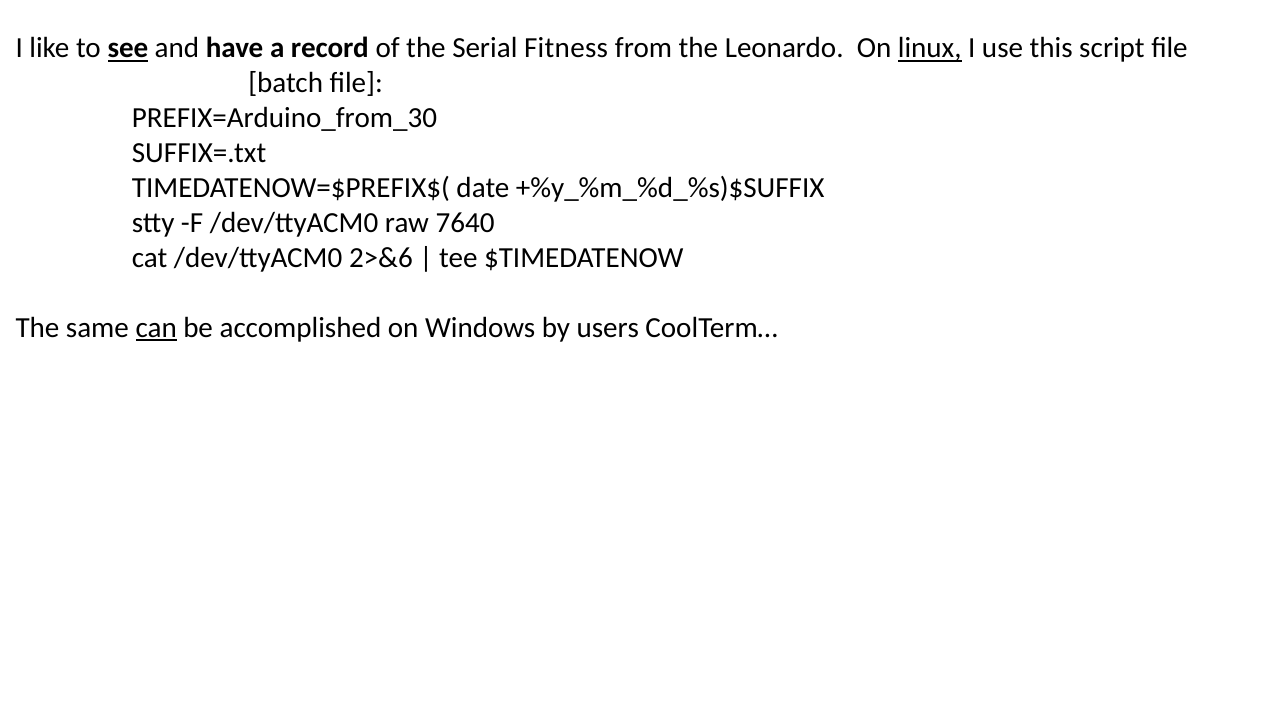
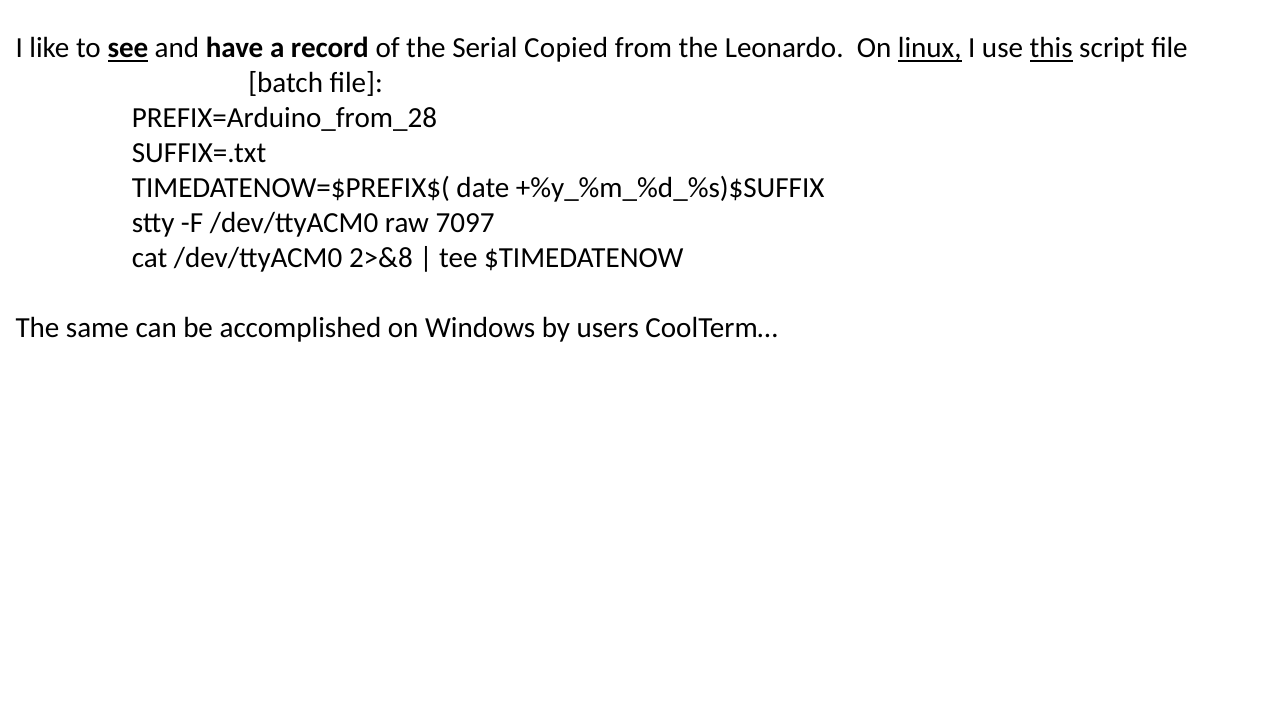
Fitness: Fitness -> Copied (566, 48)
this underline: none -> present (1051, 48)
PREFIX=Arduino_from_30: PREFIX=Arduino_from_30 -> PREFIX=Arduino_from_28 (284, 118)
7640: 7640 -> 7097 (465, 223)
2>&6: 2>&6 -> 2>&8 (381, 258)
can underline: present -> none (156, 328)
